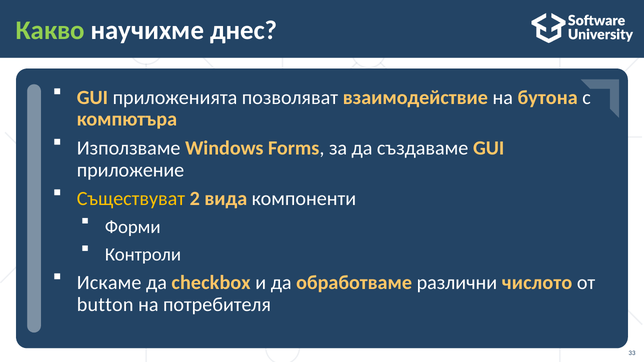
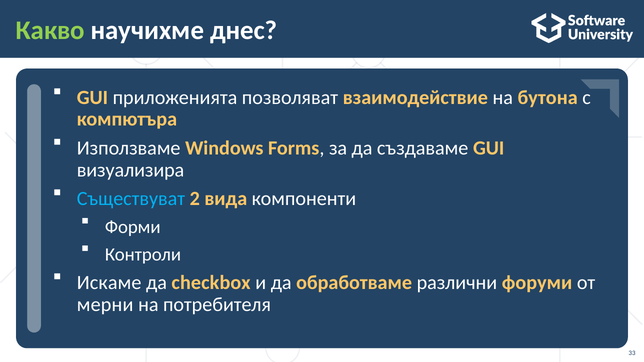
приложение: приложение -> визуализира (131, 170)
Съществуват colour: yellow -> light blue (131, 199)
числото: числото -> форуми (537, 283)
button: button -> мерни (105, 305)
